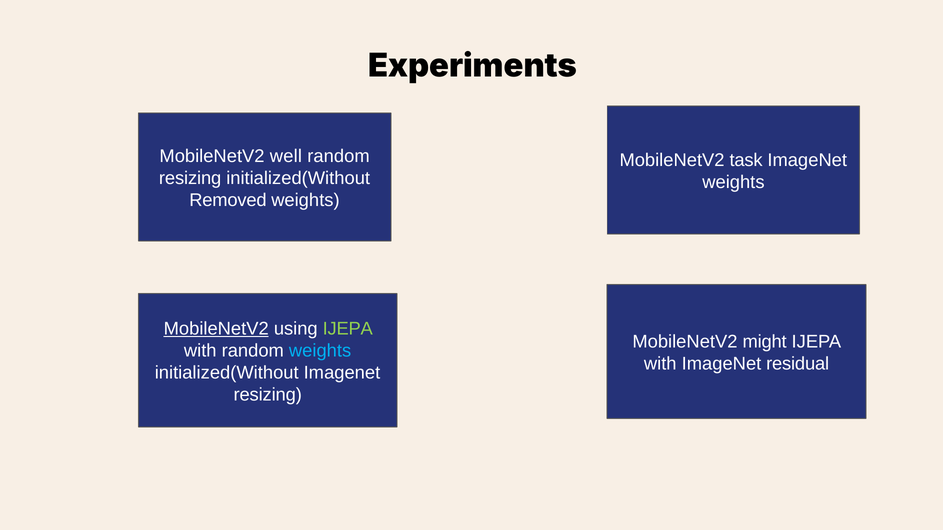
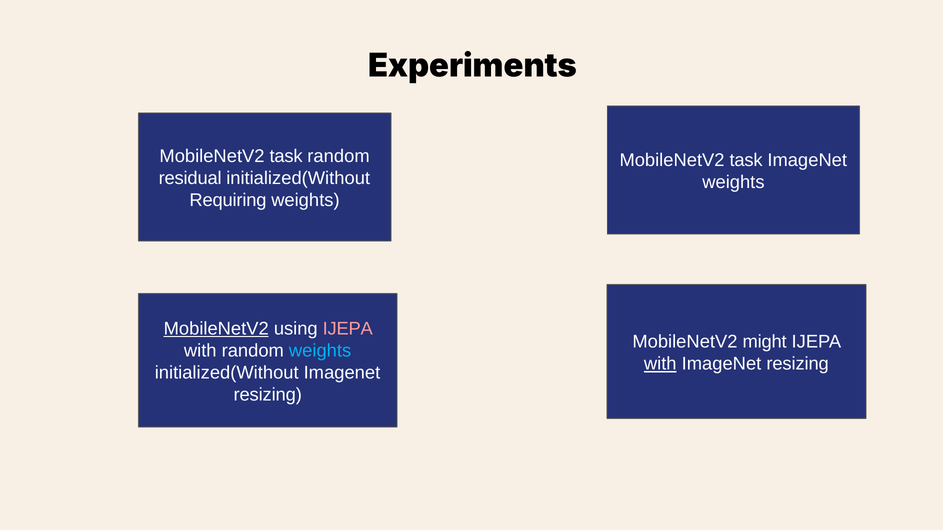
well: well -> task (286, 156)
resizing: resizing -> residual (190, 178)
Removed: Removed -> Requiring (228, 200)
IJEPA colour: light green -> pink (348, 329)
with underline: none -> present (660, 364)
residual: residual -> resizing (798, 364)
